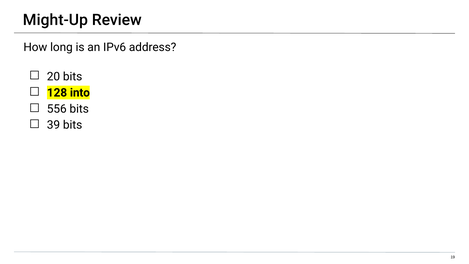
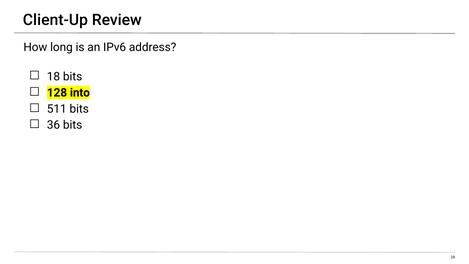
Might-Up: Might-Up -> Client-Up (55, 20)
20: 20 -> 18 (53, 76)
556: 556 -> 511 (57, 109)
39: 39 -> 36 (53, 125)
